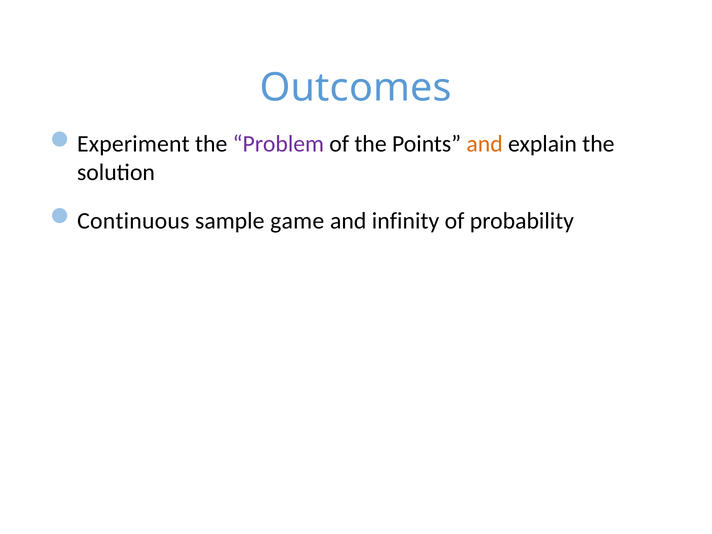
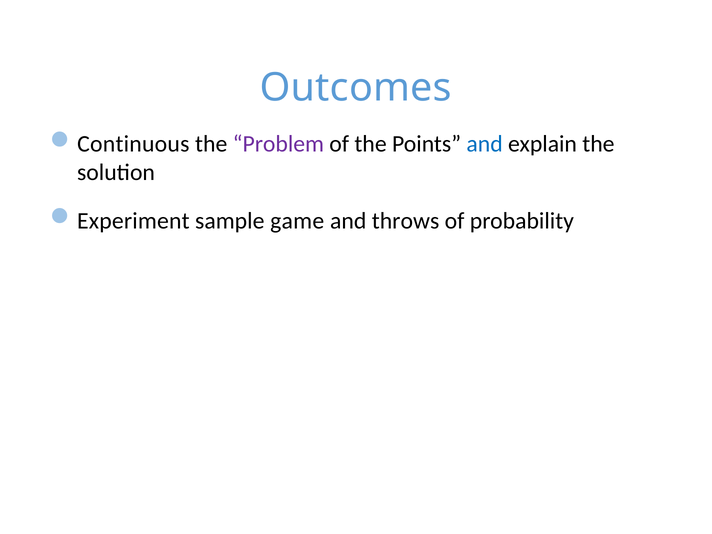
Experiment: Experiment -> Continuous (133, 144)
and colour: orange -> blue (485, 144)
Continuous: Continuous -> Experiment (133, 221)
infinity: infinity -> throws (406, 221)
